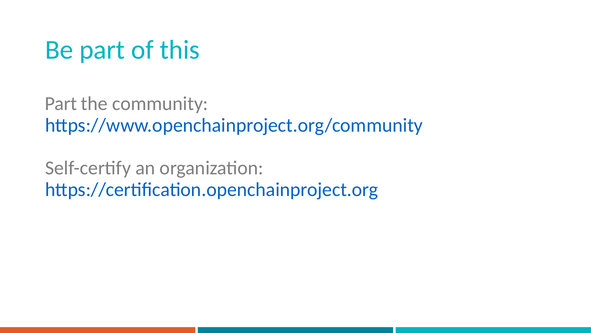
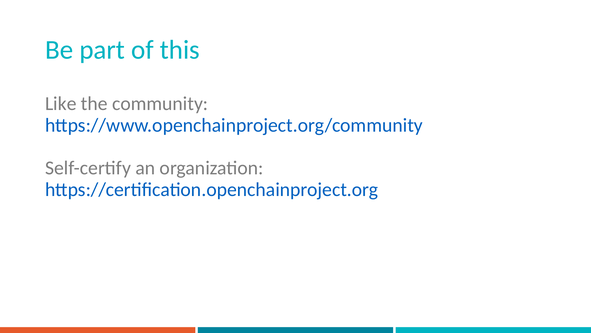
Part: Part -> Like (61, 103)
